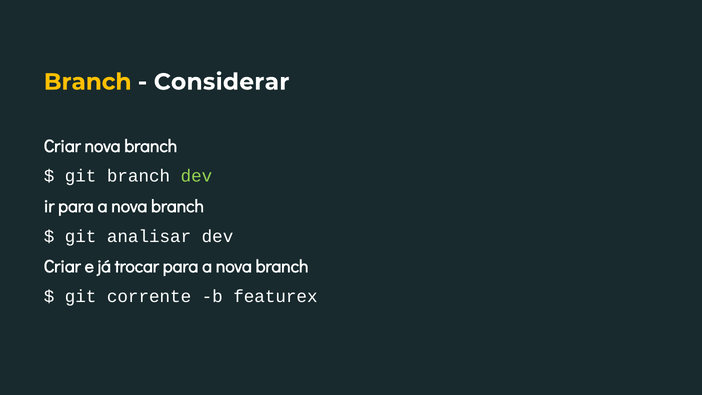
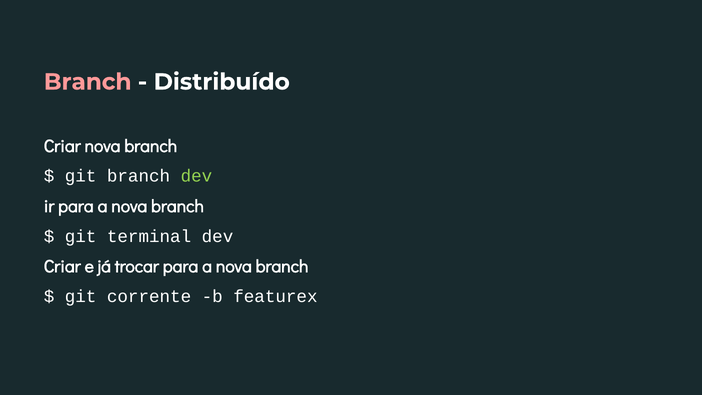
Branch colour: yellow -> pink (88, 82)
Considerar: Considerar -> Distribuído (222, 82)
analisar: analisar -> terminal (149, 236)
